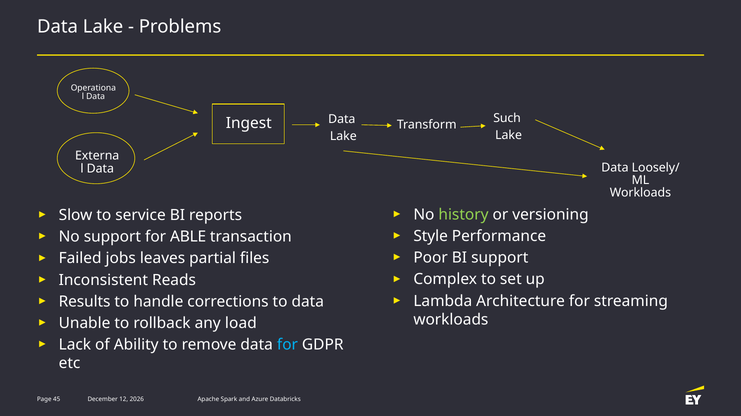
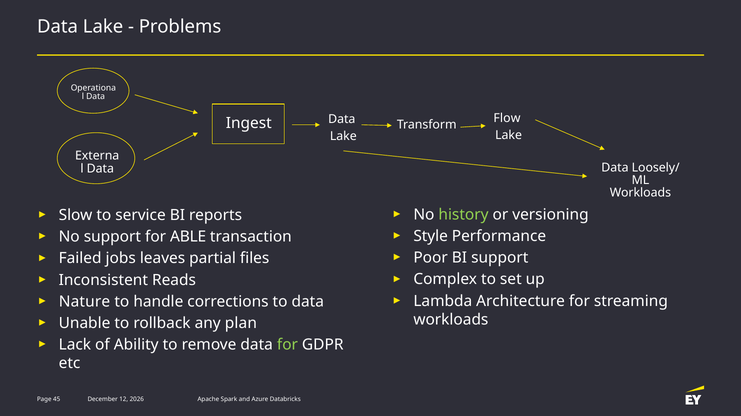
Such: Such -> Flow (507, 118)
Results: Results -> Nature (84, 302)
load: load -> plan (241, 324)
for colour: light blue -> light green (287, 345)
